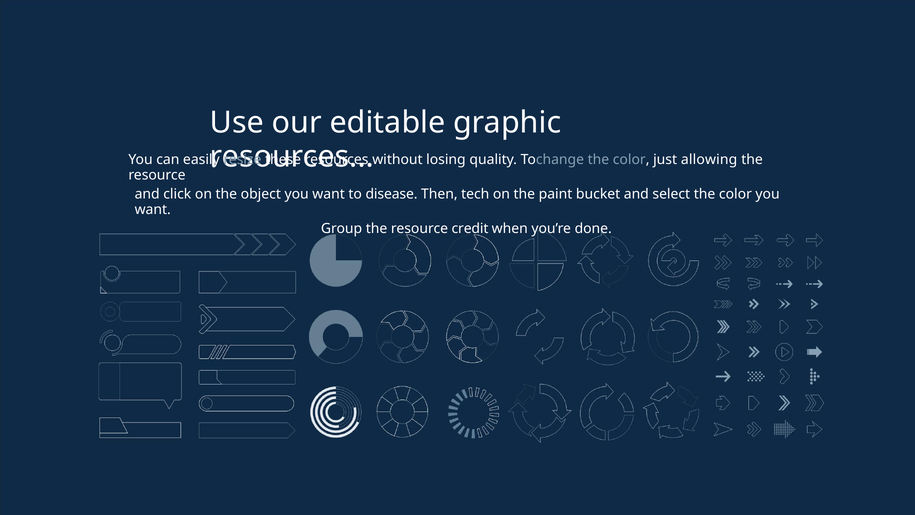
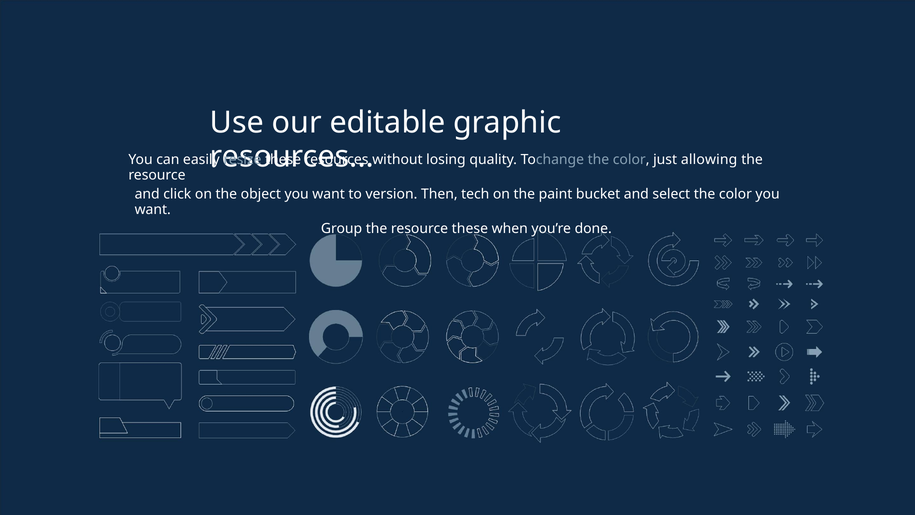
disease: disease -> version (391, 194)
resource credit: credit -> these (470, 229)
